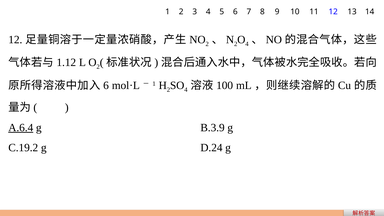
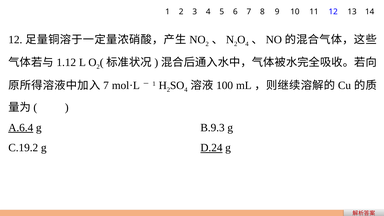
6: 6 -> 7 (106, 85)
B.3.9: B.3.9 -> B.9.3 (213, 128)
D.24 underline: none -> present (211, 148)
